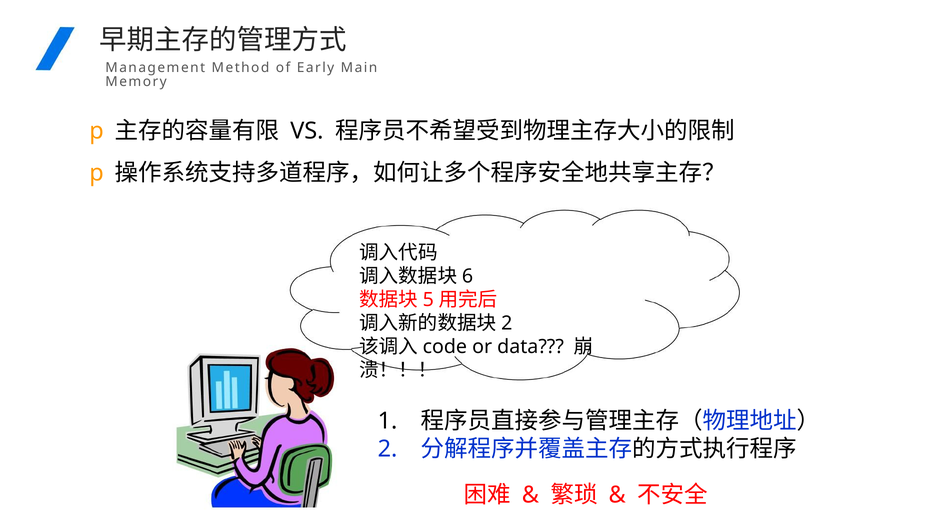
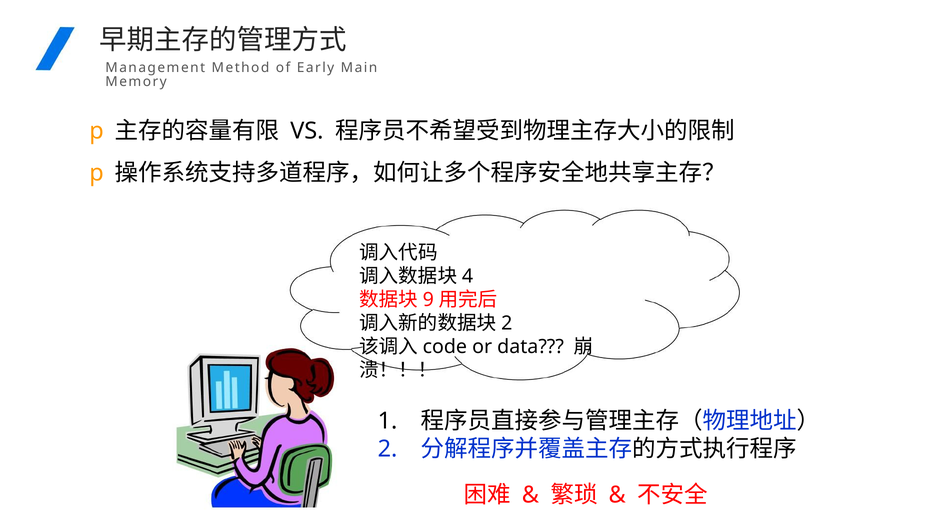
6: 6 -> 4 (468, 276)
5: 5 -> 9 (428, 300)
